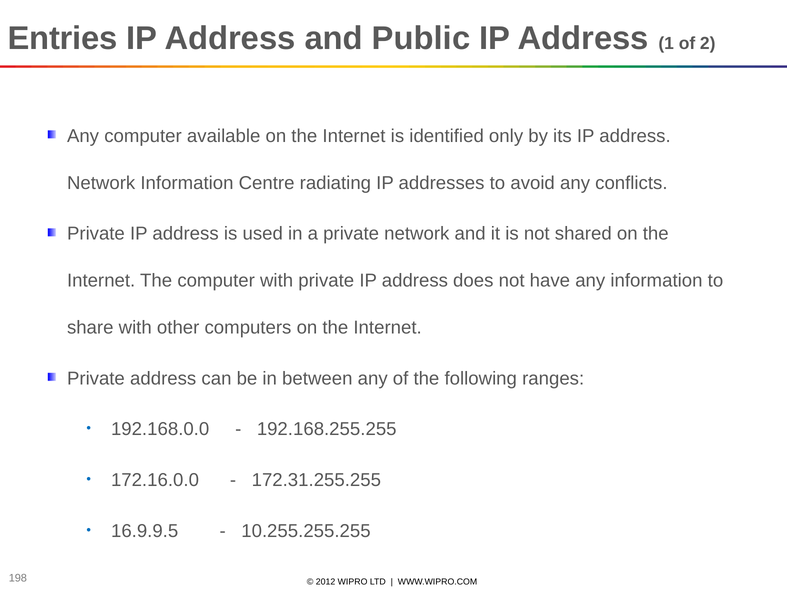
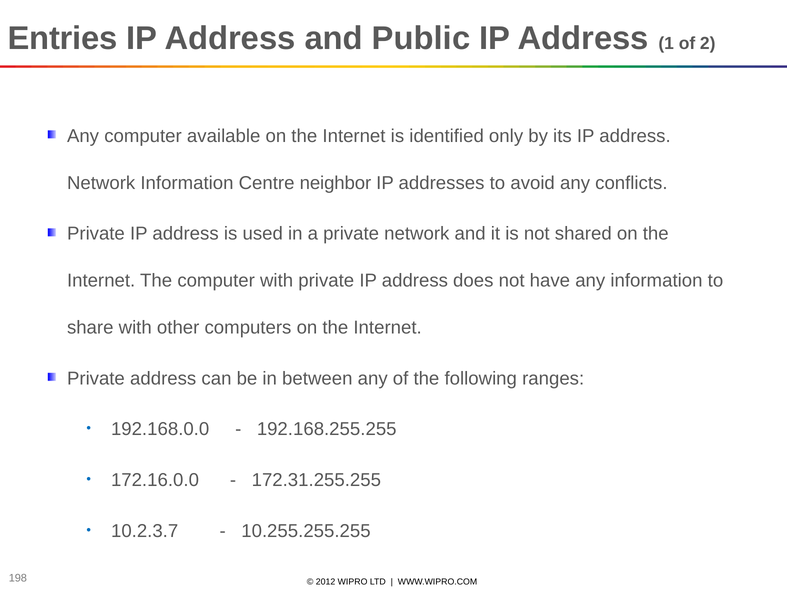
radiating: radiating -> neighbor (335, 183)
16.9.9.5: 16.9.9.5 -> 10.2.3.7 (145, 530)
